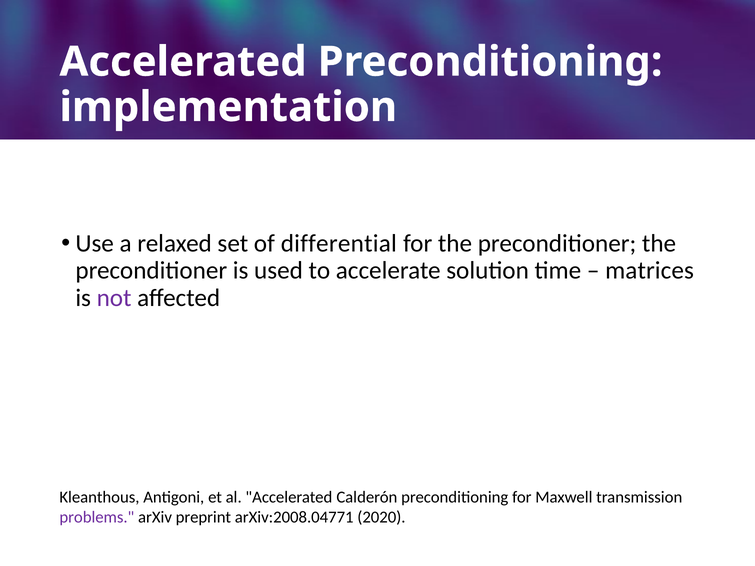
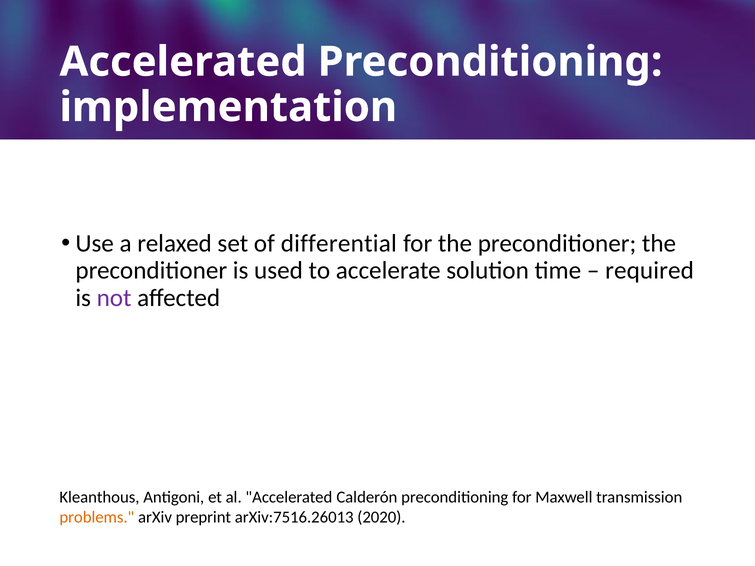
matrices: matrices -> required (650, 271)
problems colour: purple -> orange (97, 517)
arXiv:2008.04771: arXiv:2008.04771 -> arXiv:7516.26013 (294, 517)
